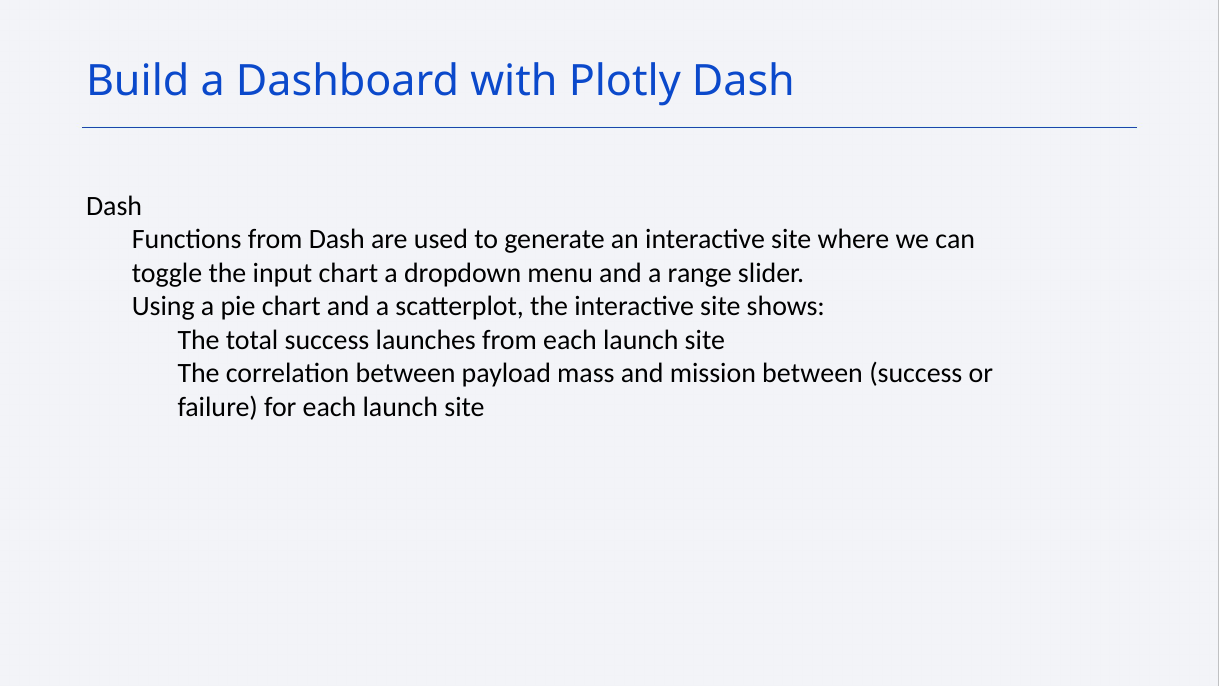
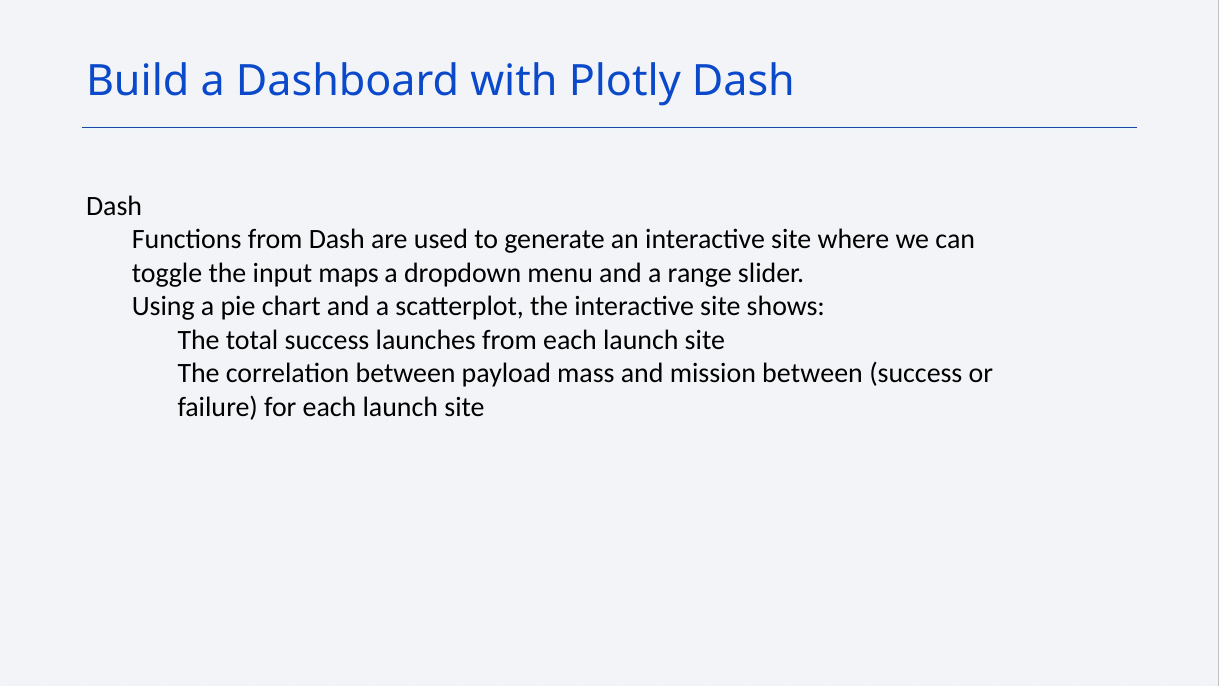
input chart: chart -> maps (349, 273)
